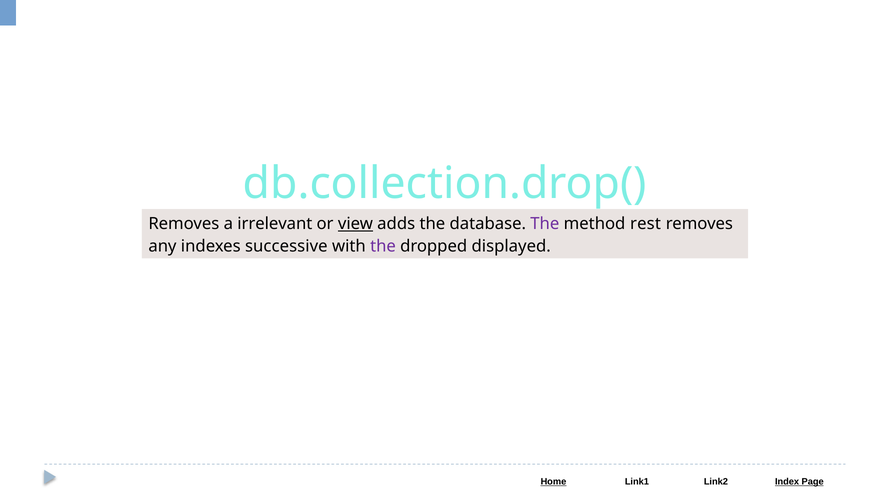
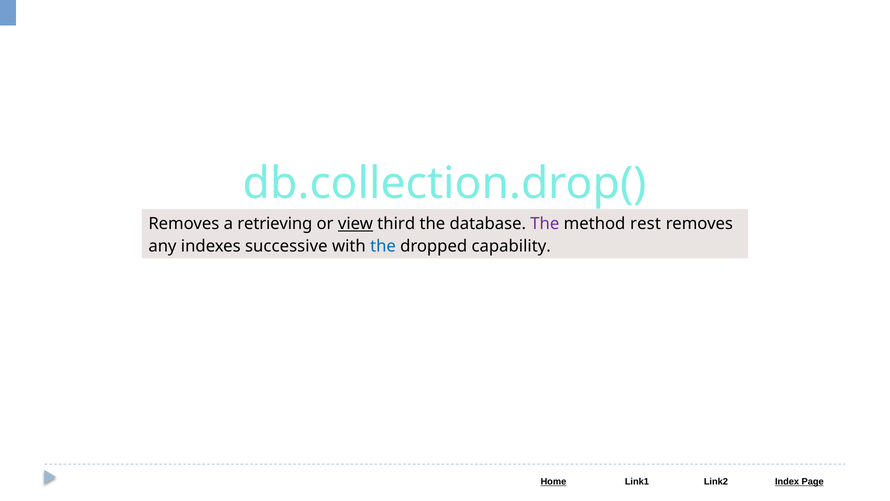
irrelevant: irrelevant -> retrieving (275, 223)
adds: adds -> third (396, 223)
the colour: purple -> blue (383, 246)
displayed: displayed -> capability (511, 246)
